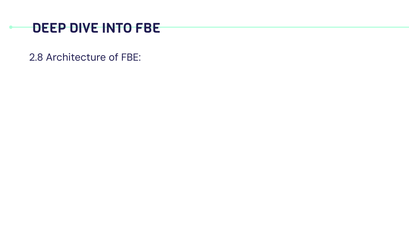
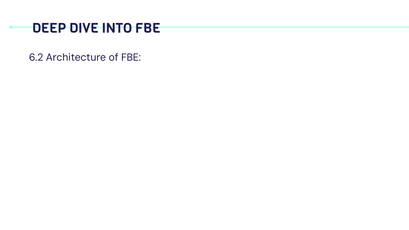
2.8: 2.8 -> 6.2 (36, 58)
